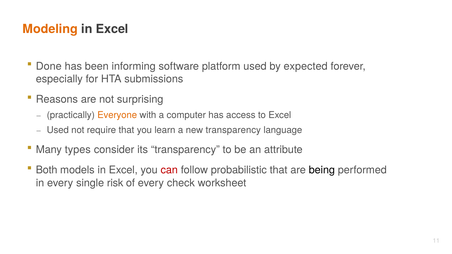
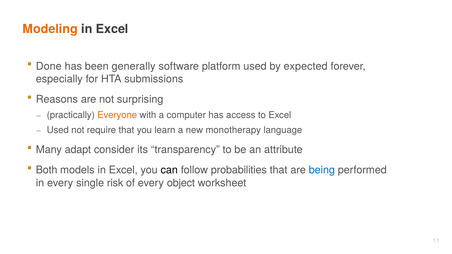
informing: informing -> generally (134, 66)
new transparency: transparency -> monotherapy (233, 130)
types: types -> adapt (78, 150)
can colour: red -> black (169, 170)
probabilistic: probabilistic -> probabilities (239, 170)
being colour: black -> blue (322, 170)
check: check -> object (181, 183)
